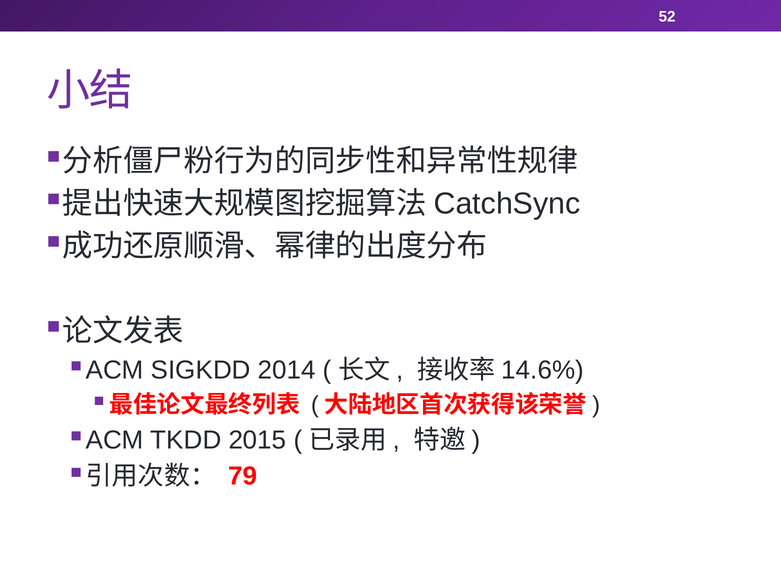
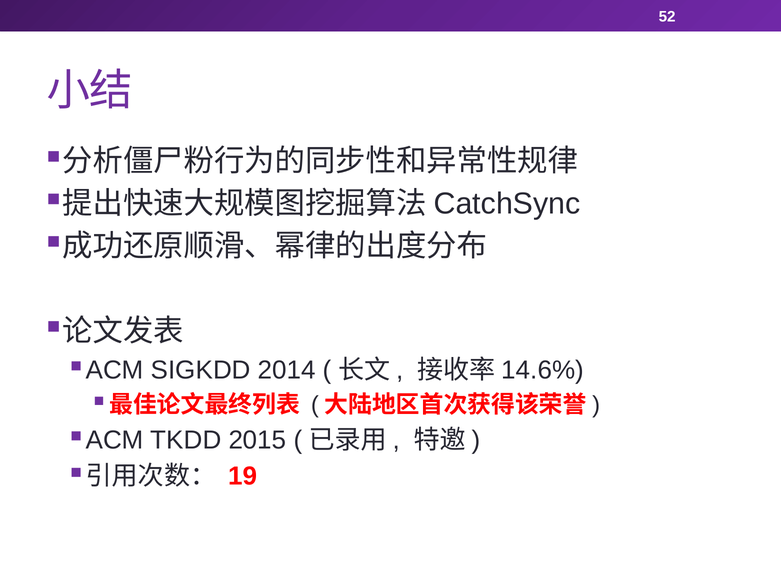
79: 79 -> 19 (243, 476)
